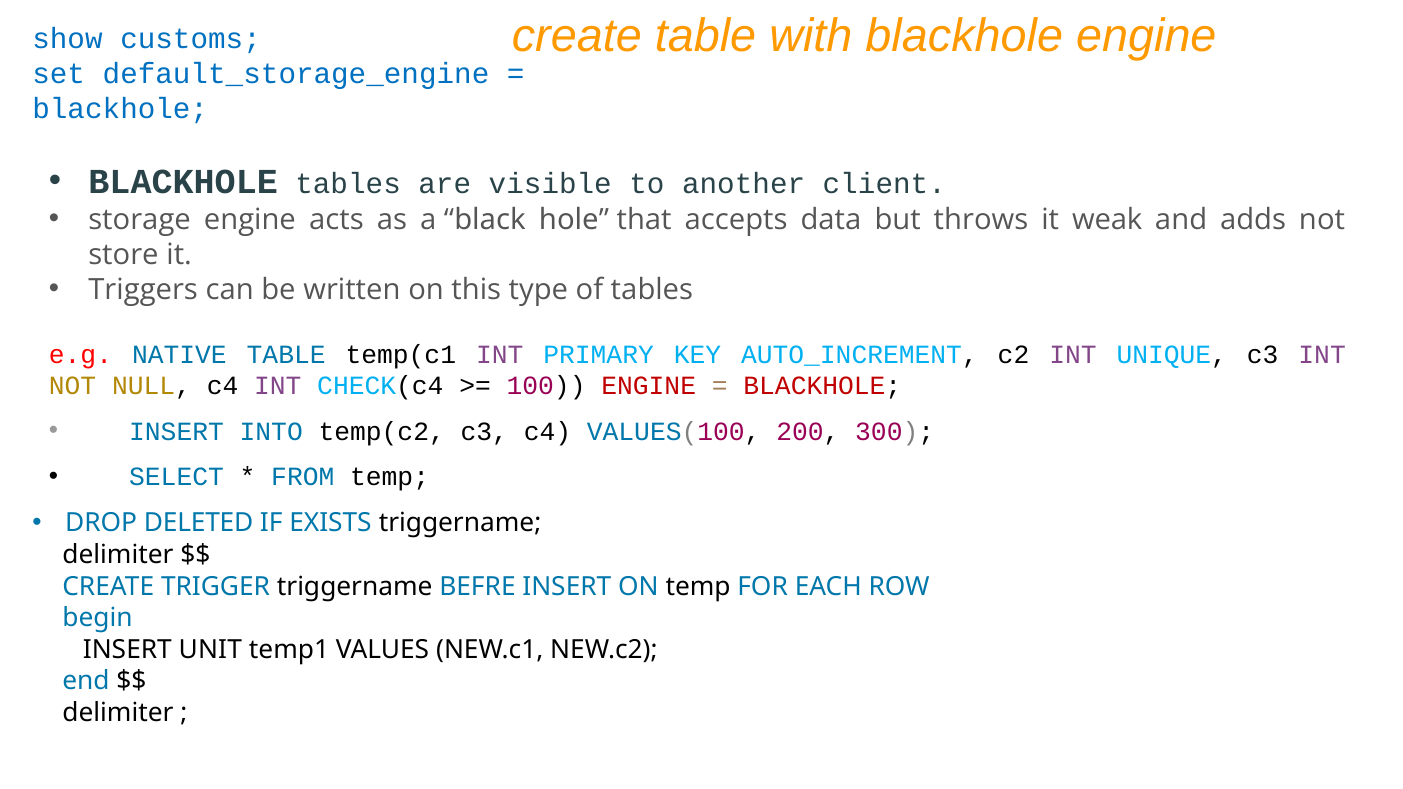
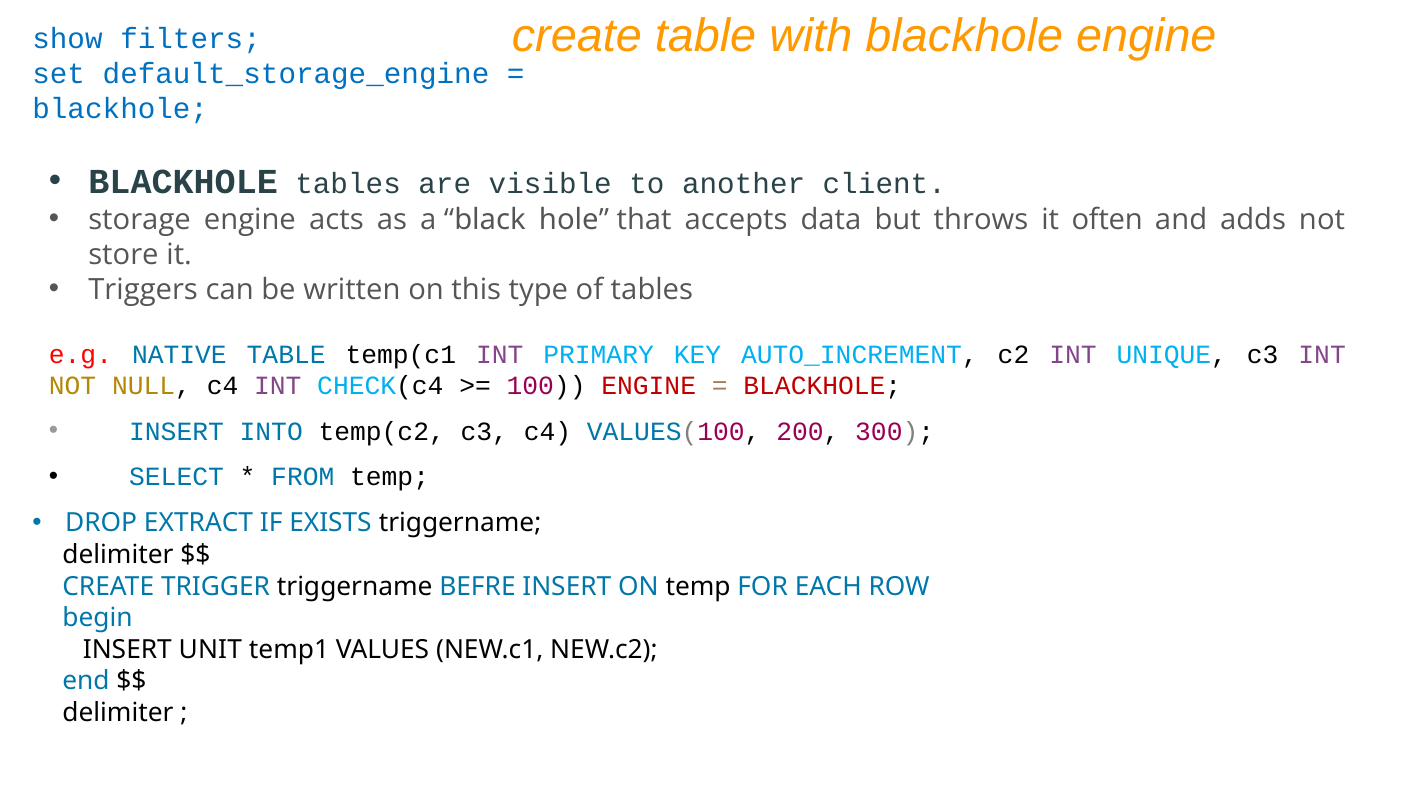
customs: customs -> filters (191, 38)
weak: weak -> often (1107, 220)
DELETED: DELETED -> EXTRACT (199, 523)
